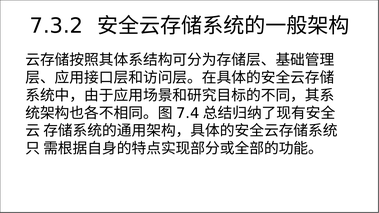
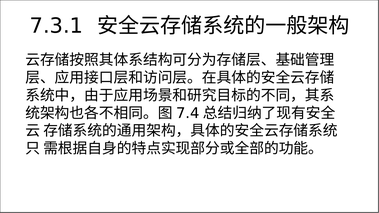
7.3.2: 7.3.2 -> 7.3.1 (56, 26)
